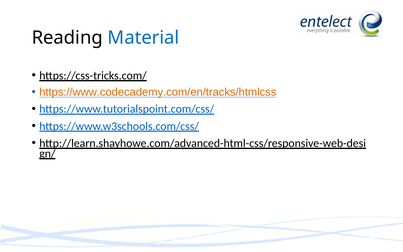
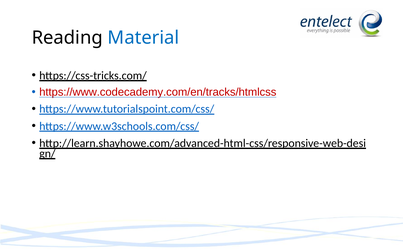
https://www.codecademy.com/en/tracks/htmlcss colour: orange -> red (158, 92)
